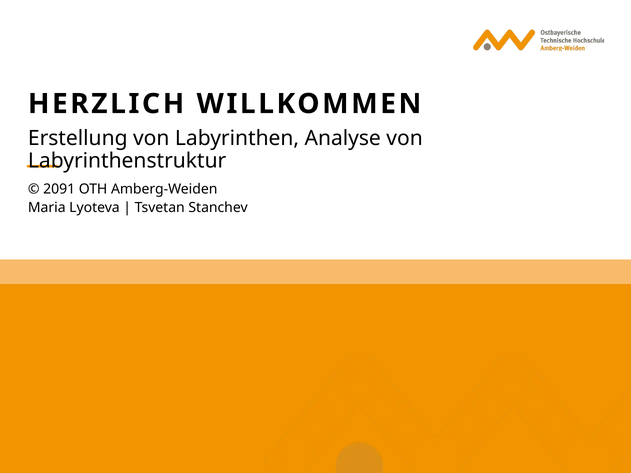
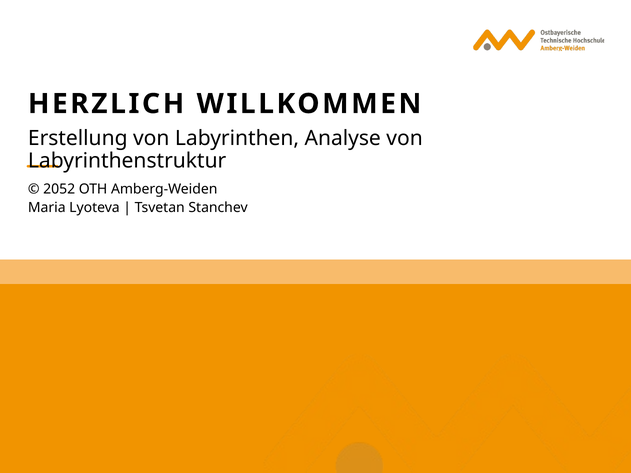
2091: 2091 -> 2052 (59, 189)
